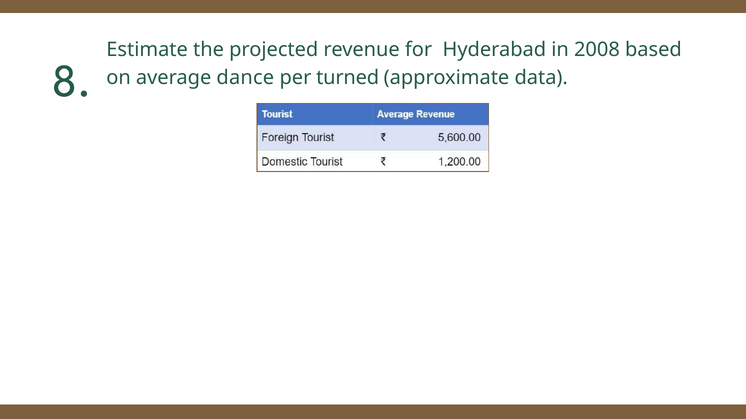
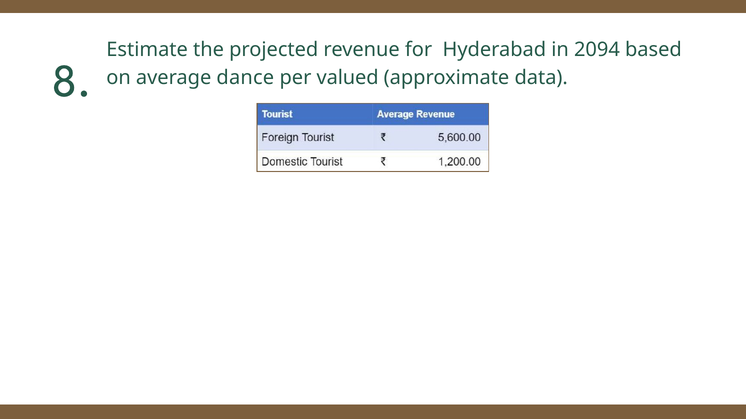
2008: 2008 -> 2094 (597, 50)
turned: turned -> valued (348, 78)
